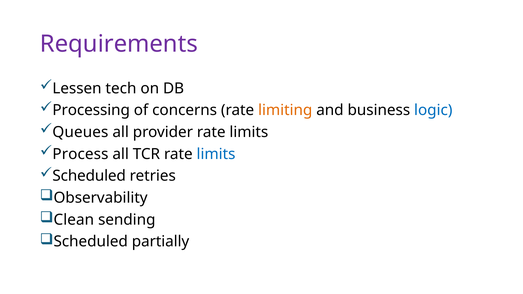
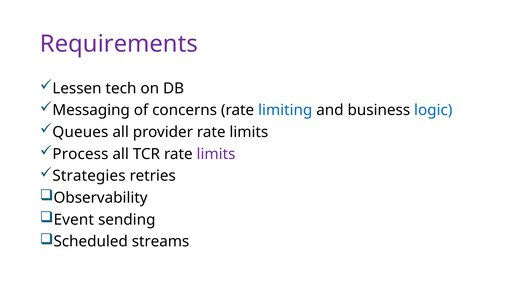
Processing: Processing -> Messaging (91, 110)
limiting colour: orange -> blue (285, 110)
limits colour: blue -> purple (216, 154)
Scheduled: Scheduled -> Strategies (89, 176)
Clean: Clean -> Event (74, 220)
partially: partially -> streams (161, 242)
